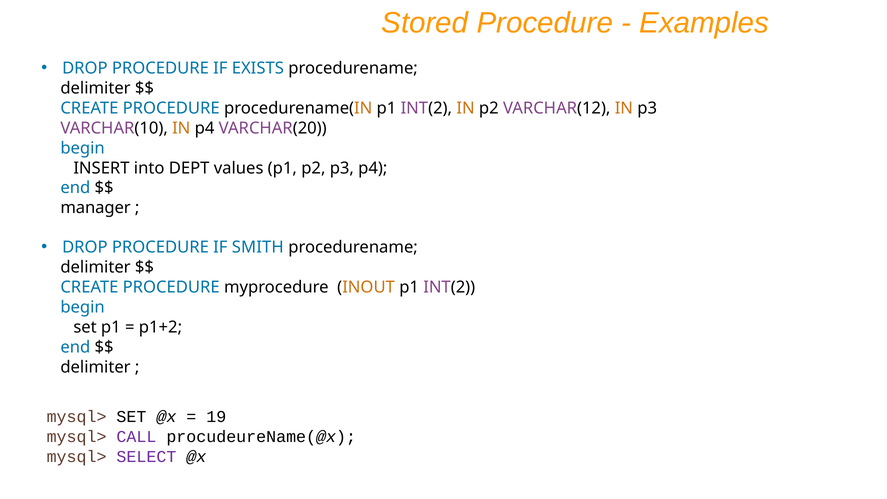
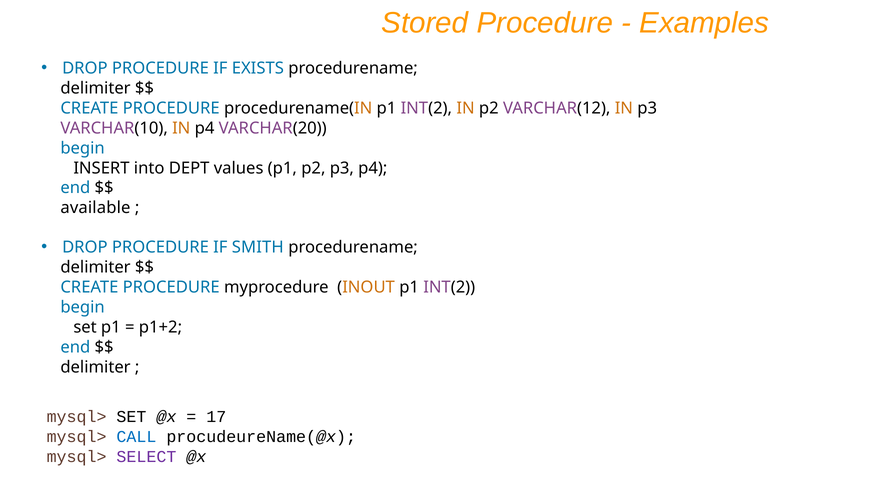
manager: manager -> available (95, 208)
19: 19 -> 17 (216, 417)
CALL colour: purple -> blue (136, 437)
